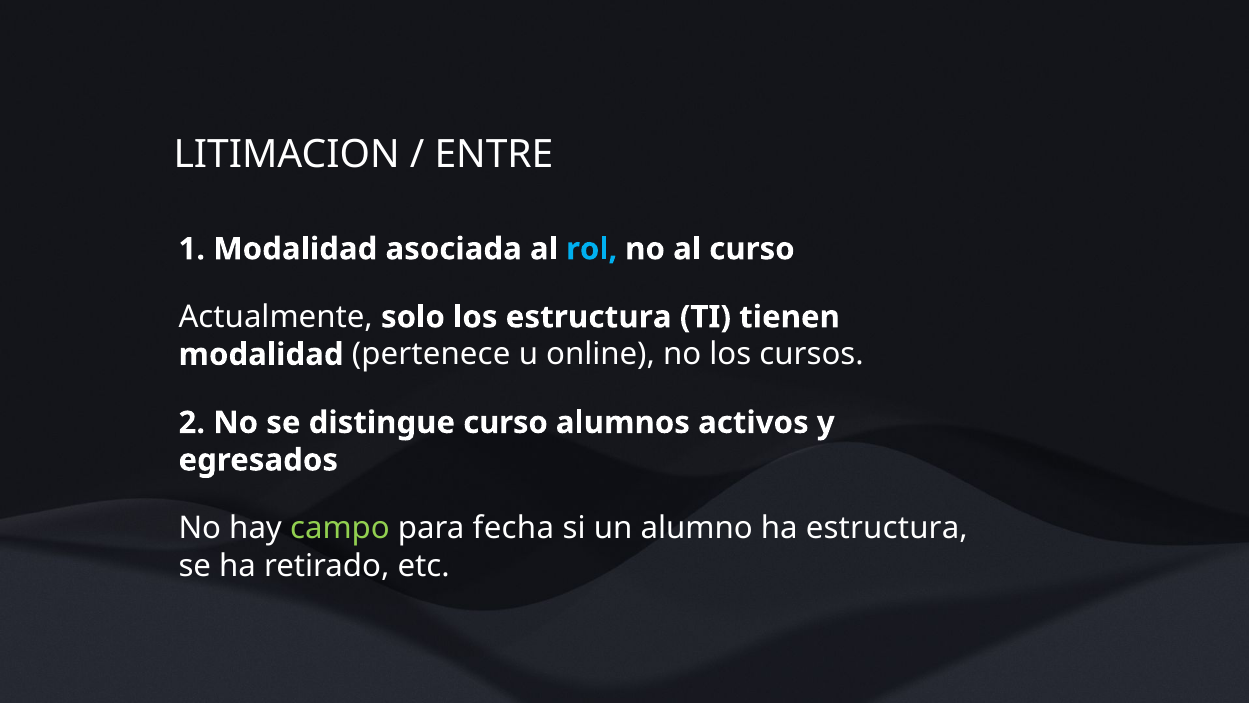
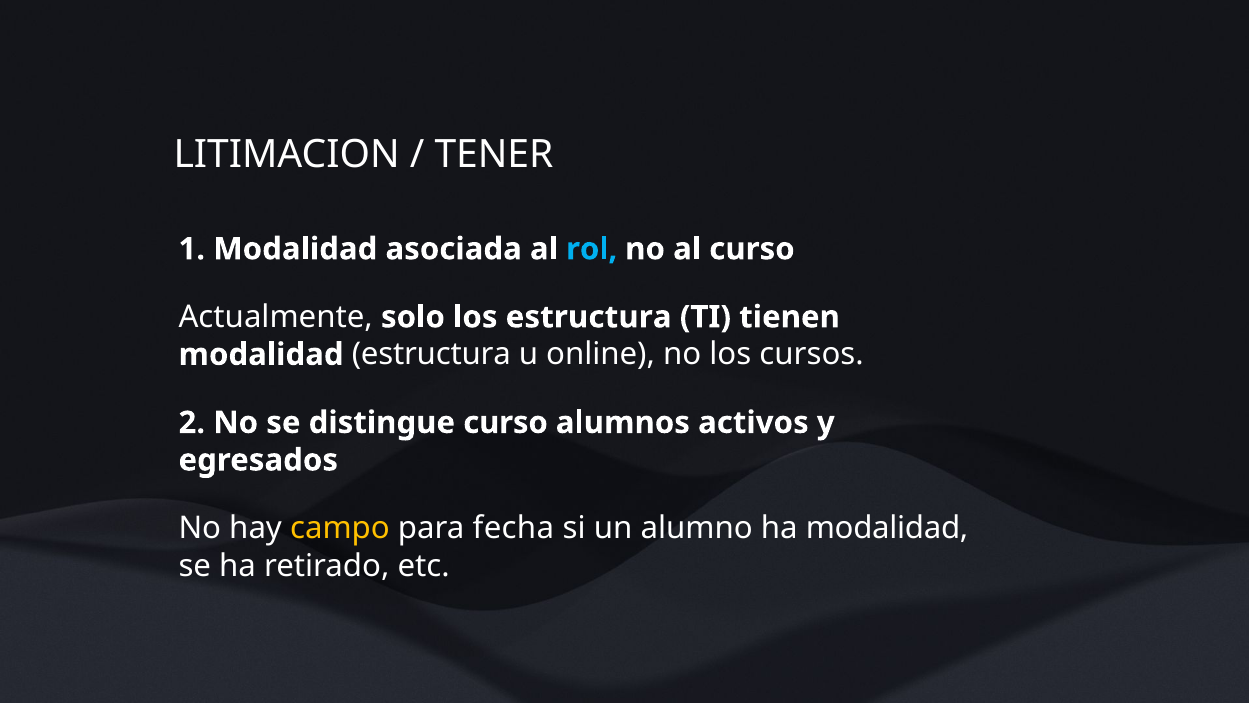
ENTRE: ENTRE -> TENER (494, 154)
modalidad pertenece: pertenece -> estructura (431, 354)
campo colour: light green -> yellow (340, 528)
ha estructura: estructura -> modalidad (887, 528)
